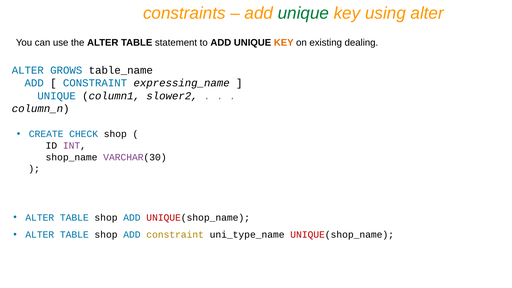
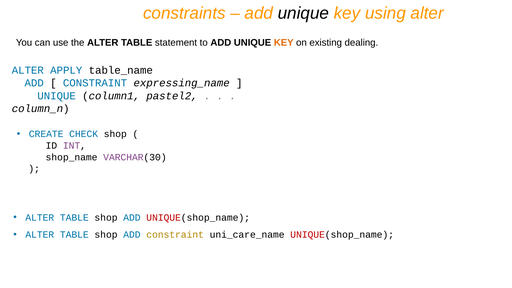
unique colour: green -> black (303, 13)
GROWS: GROWS -> APPLY (66, 70)
slower2: slower2 -> pastel2 (172, 96)
uni_type_name: uni_type_name -> uni_care_name (247, 235)
